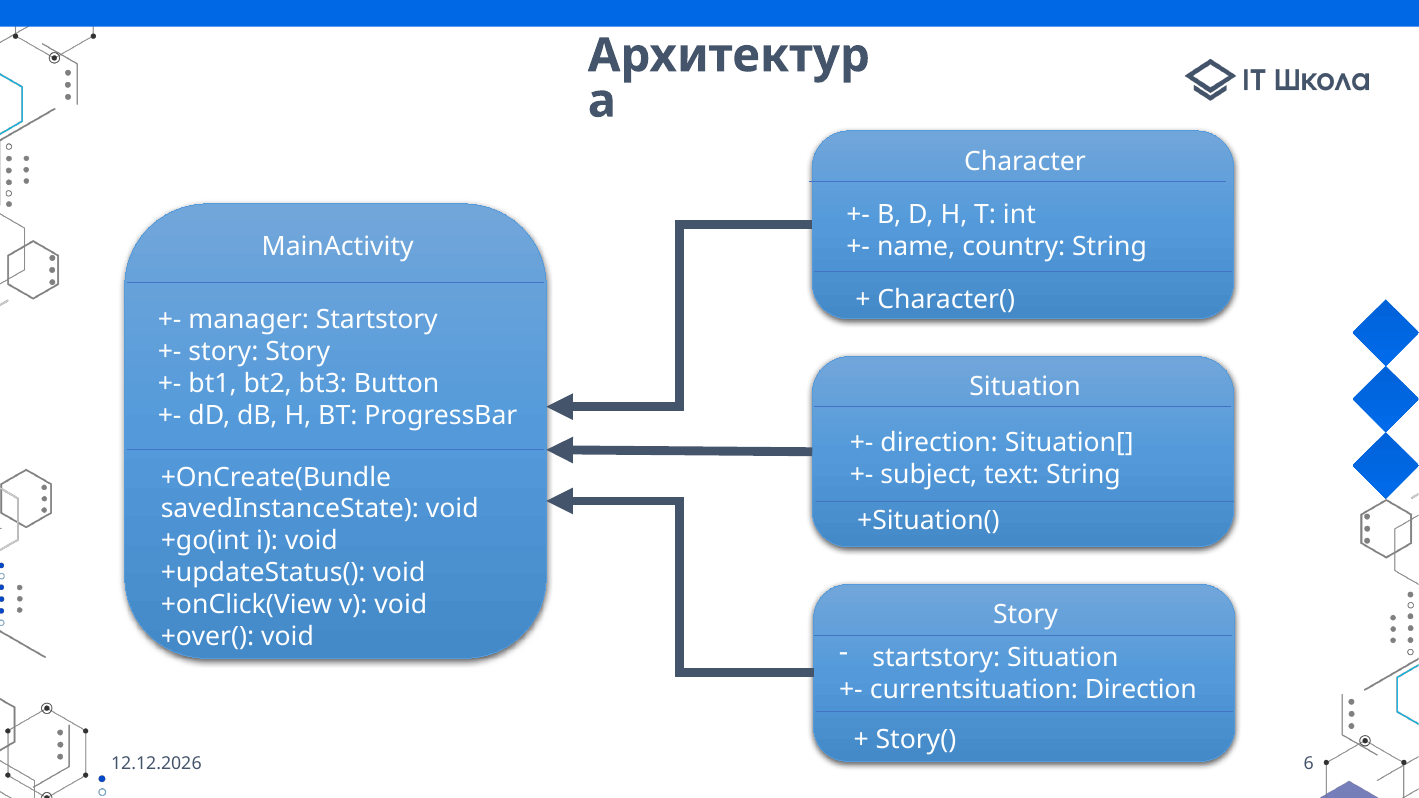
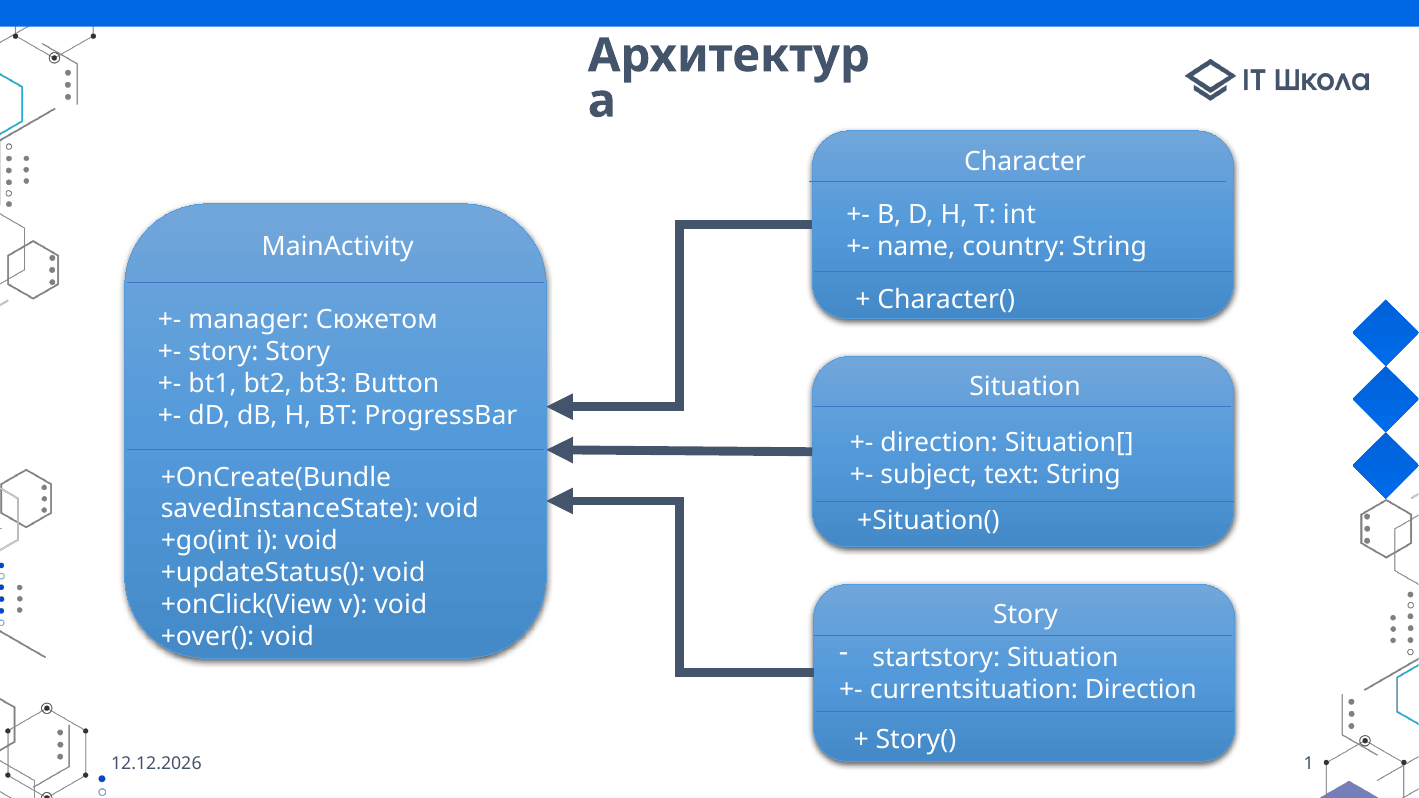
manager Startstory: Startstory -> Сюжетом (377, 320)
6: 6 -> 1 (1309, 764)
